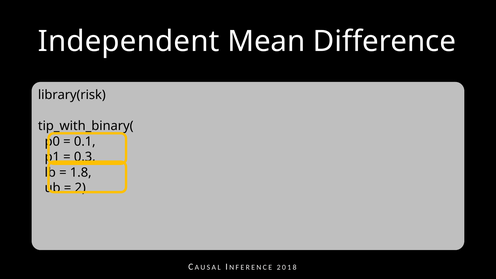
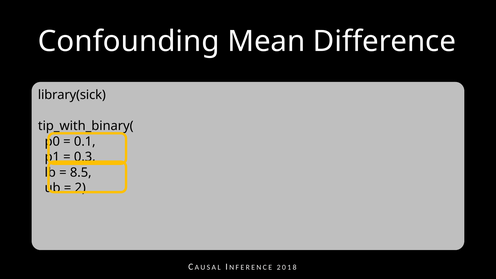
Independent: Independent -> Confounding (129, 42)
library(risk: library(risk -> library(sick (72, 95)
1.8: 1.8 -> 8.5 (81, 172)
